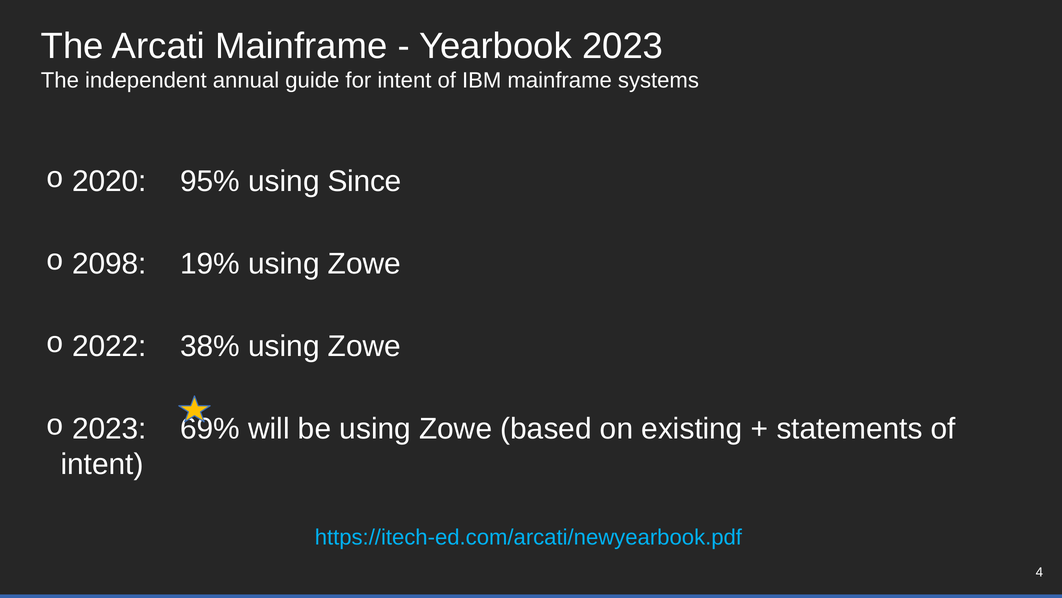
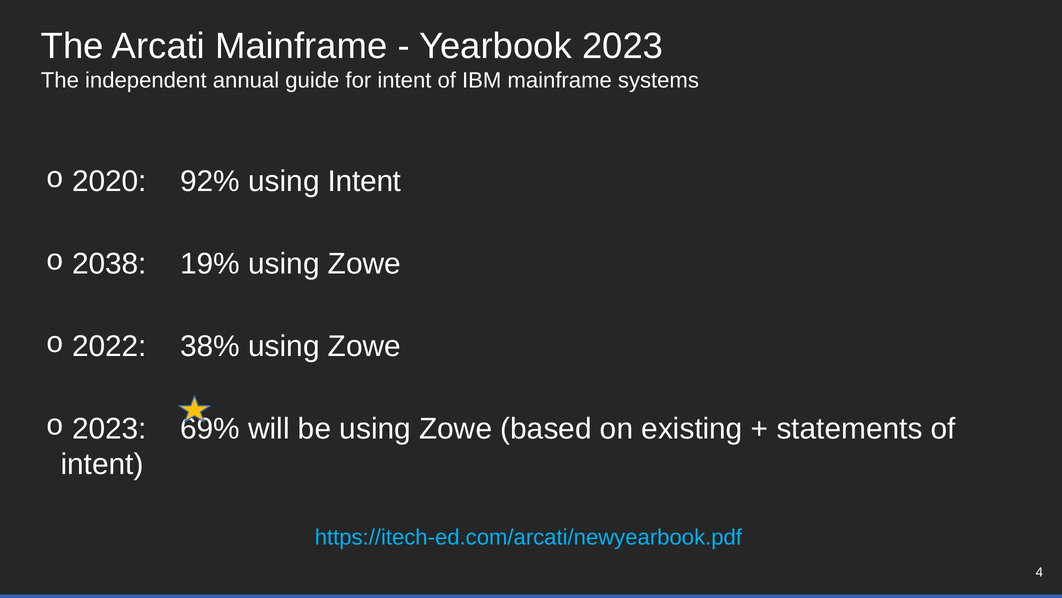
95%: 95% -> 92% (210, 181)
using Since: Since -> Intent (365, 181)
2098: 2098 -> 2038 (109, 264)
